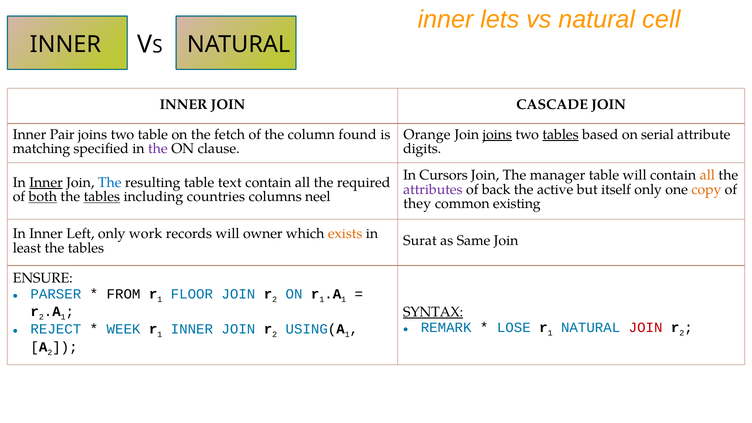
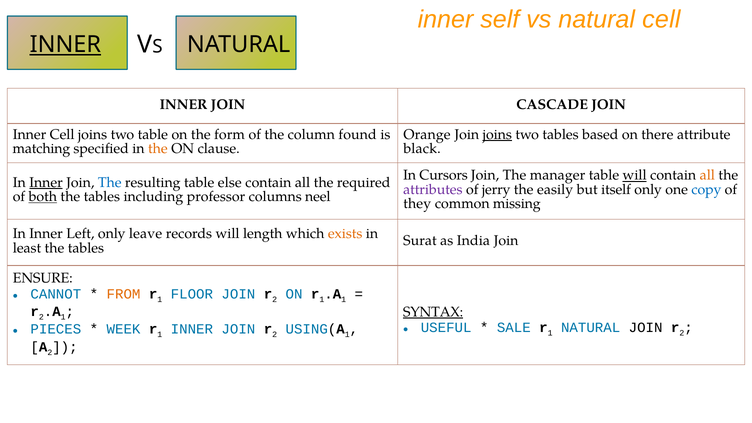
lets: lets -> self (500, 20)
INNER underline: none -> present (65, 45)
Inner Pair: Pair -> Cell (62, 135)
fetch: fetch -> form (230, 135)
tables underline: present -> none (561, 135)
serial: serial -> there (657, 135)
the colour: purple -> orange (158, 149)
digits: digits -> black (422, 149)
will underline: none -> present (635, 175)
text: text -> else (230, 182)
back: back -> jerry (496, 190)
active: active -> easily (555, 190)
copy colour: orange -> blue (706, 190)
tables underline: present -> none (102, 197)
countries: countries -> professor (216, 197)
existing: existing -> missing (517, 204)
work: work -> leave (146, 234)
owner: owner -> length (263, 234)
Same: Same -> India (473, 241)
PARSER: PARSER -> CANNOT (56, 294)
FROM colour: black -> orange (124, 294)
REMARK: REMARK -> USEFUL (446, 328)
LOSE: LOSE -> SALE (514, 328)
JOIN colour: red -> black (646, 328)
REJECT: REJECT -> PIECES (56, 329)
